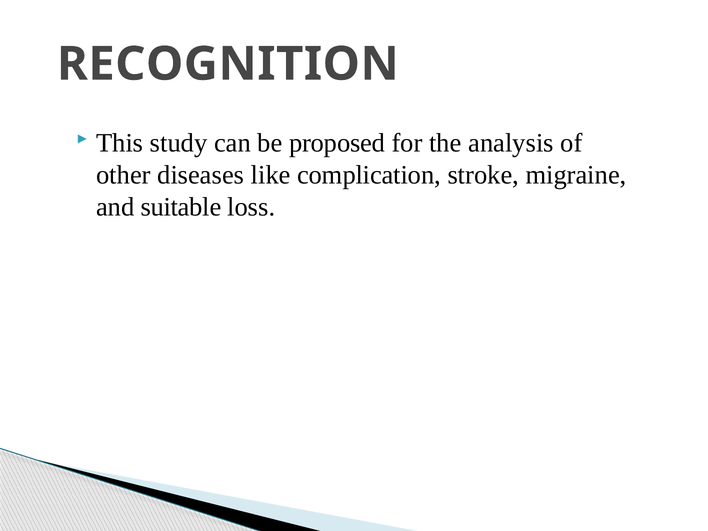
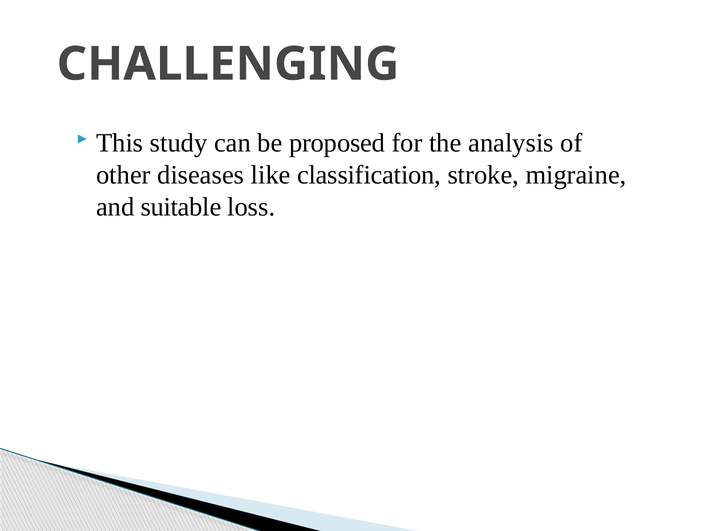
RECOGNITION: RECOGNITION -> CHALLENGING (228, 64)
complication: complication -> classification (369, 175)
